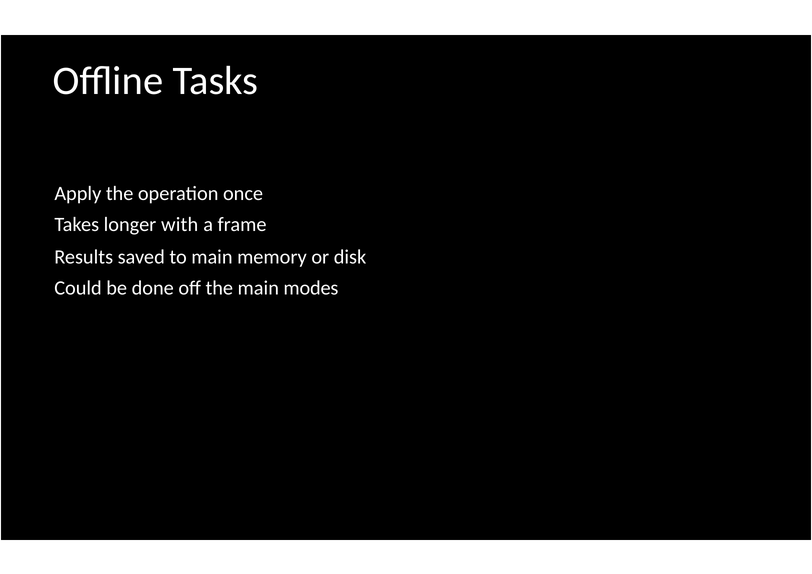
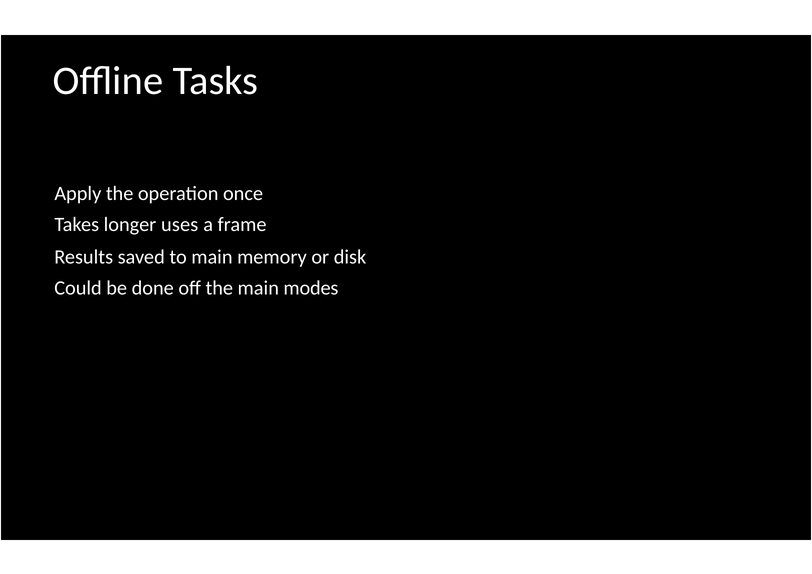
with: with -> uses (180, 225)
